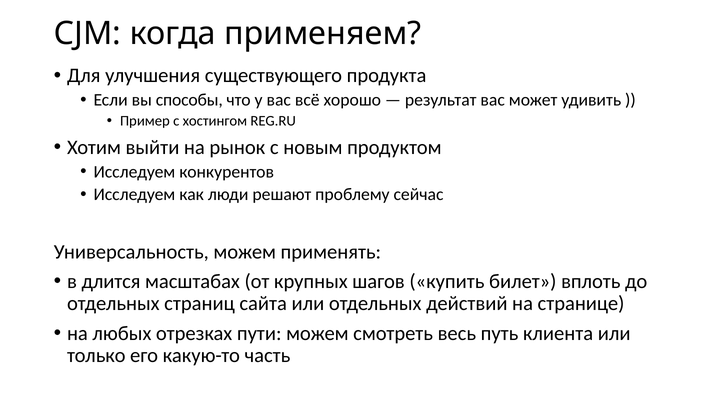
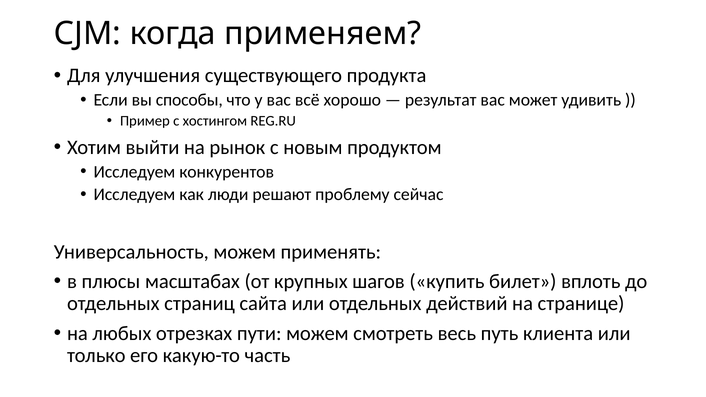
длится: длится -> плюсы (111, 282)
